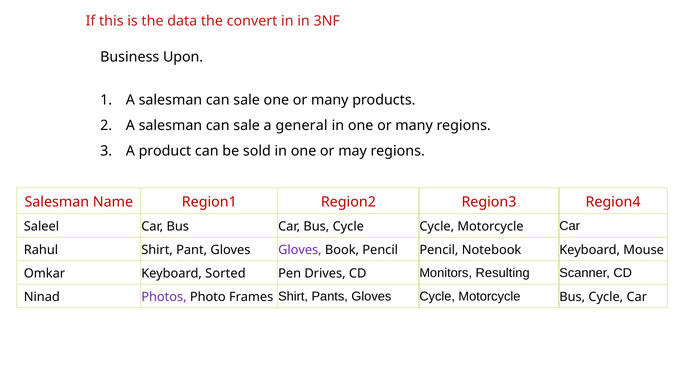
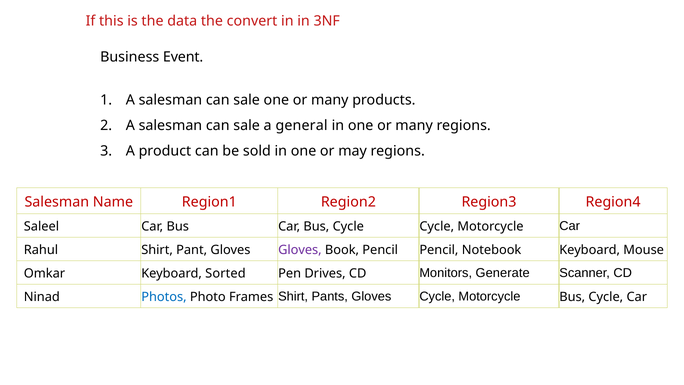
Upon: Upon -> Event (183, 57)
Resulting: Resulting -> Generate (503, 273)
Photos colour: purple -> blue (164, 297)
